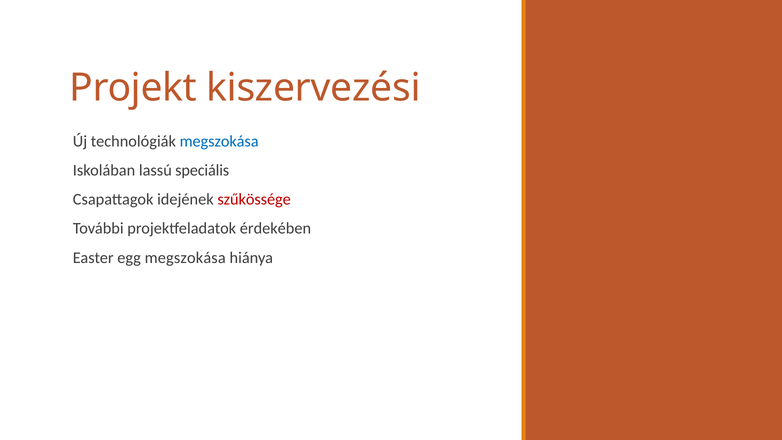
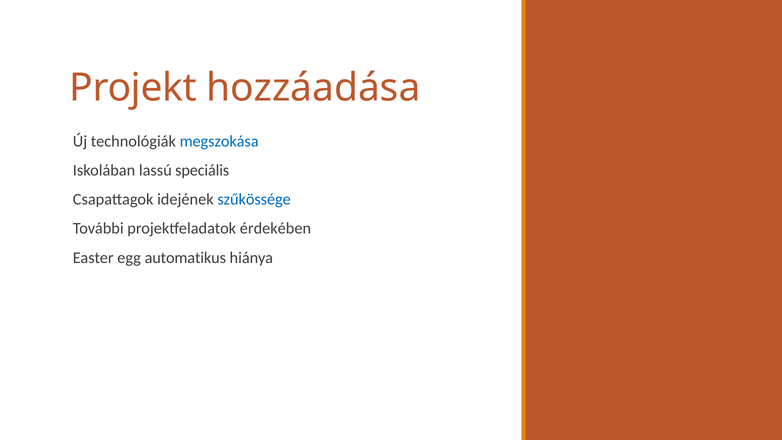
kiszervezési: kiszervezési -> hozzáadása (313, 88)
szűkössége colour: red -> blue (254, 200)
egg megszokása: megszokása -> automatikus (185, 258)
